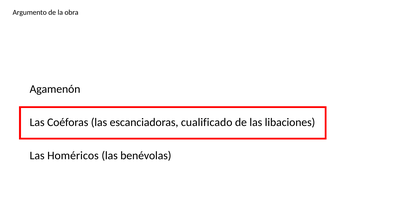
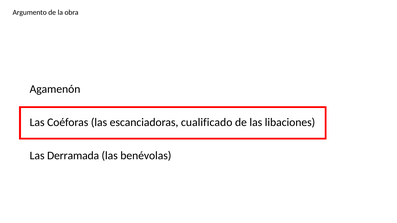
Homéricos: Homéricos -> Derramada (73, 156)
